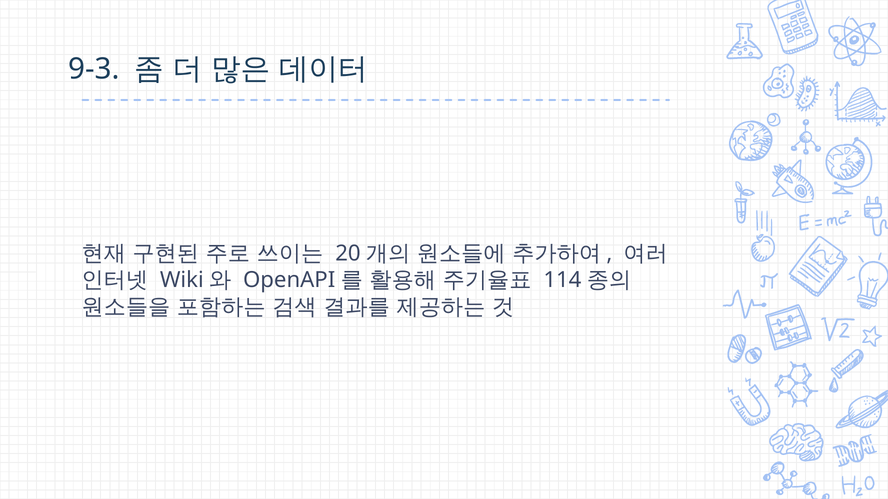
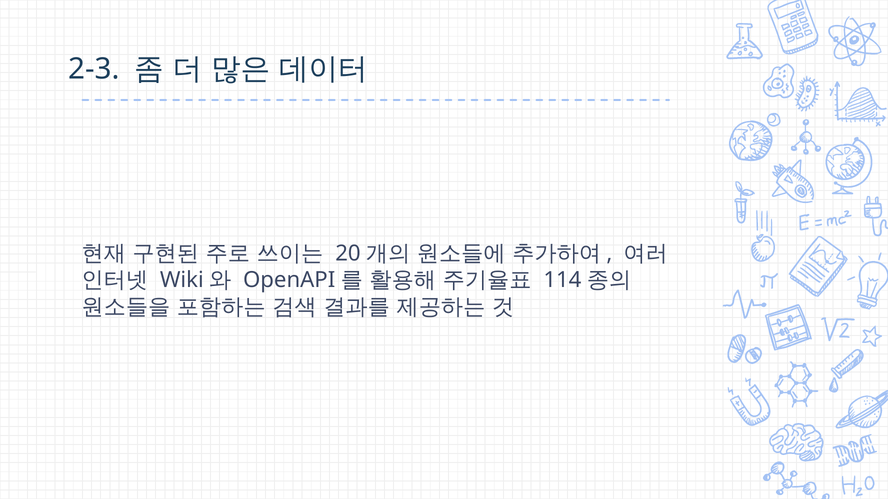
9-3: 9-3 -> 2-3 (94, 69)
